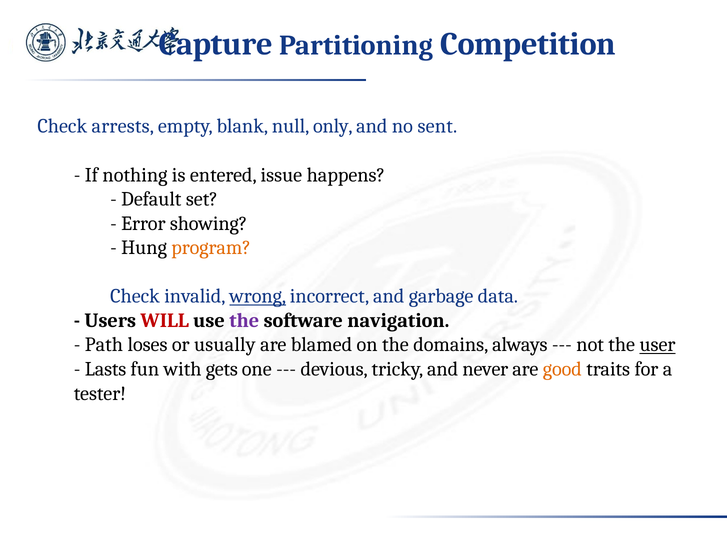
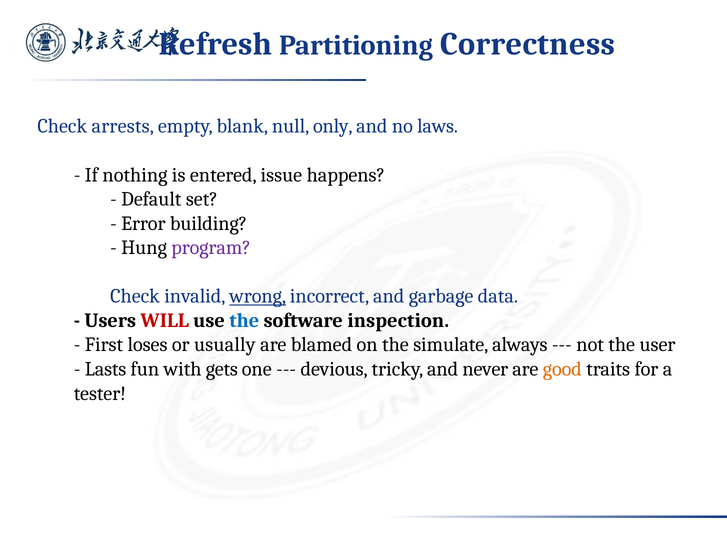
Capture: Capture -> Refresh (215, 44)
Competition: Competition -> Correctness (528, 44)
sent: sent -> laws (438, 126)
showing: showing -> building (209, 223)
program colour: orange -> purple (211, 247)
the colour: purple -> blue (244, 320)
navigation: navigation -> inspection (398, 320)
Path: Path -> First (104, 344)
domains: domains -> simulate (451, 344)
user underline: present -> none (658, 344)
